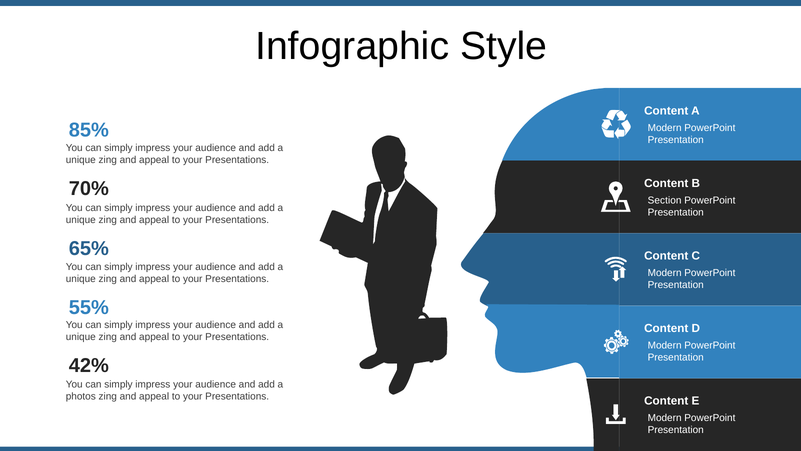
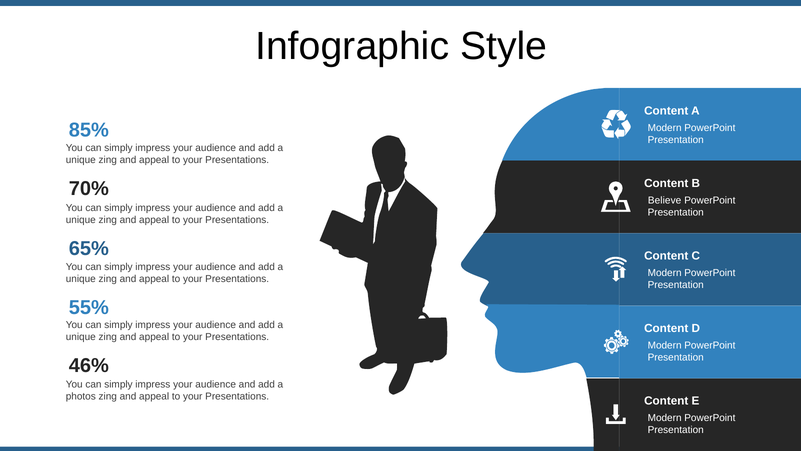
Section: Section -> Believe (665, 200)
42%: 42% -> 46% (89, 365)
